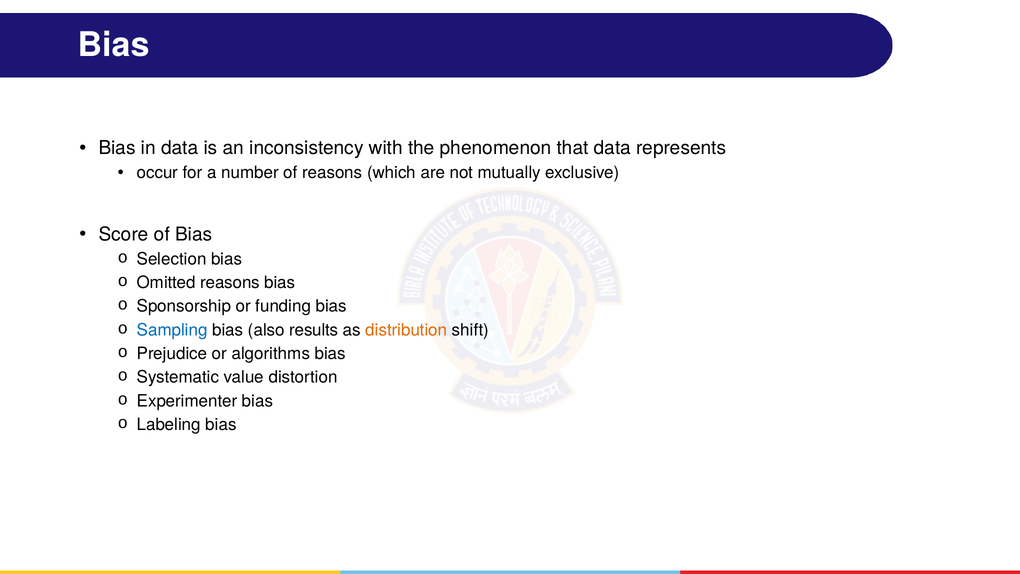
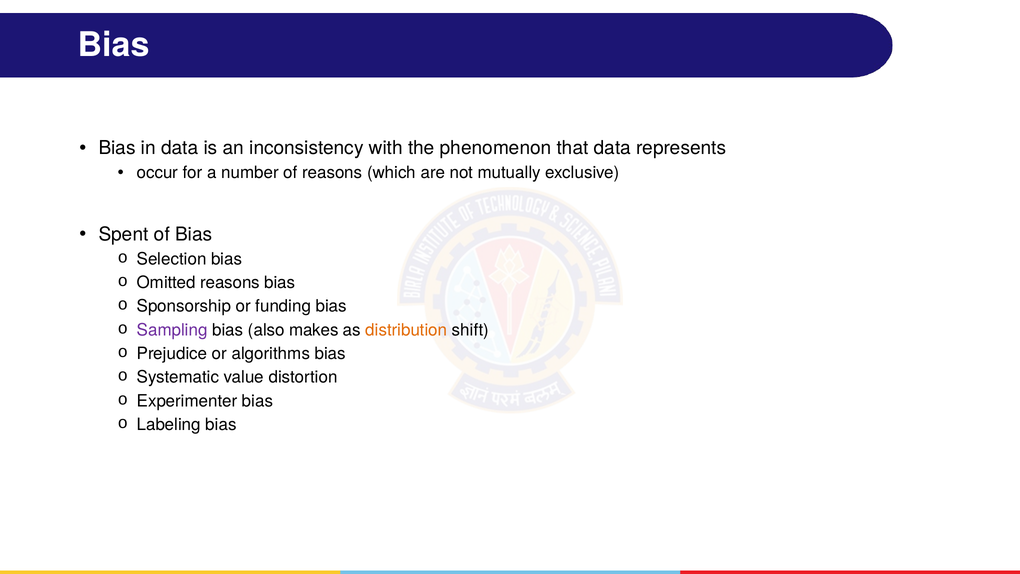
Score: Score -> Spent (124, 234)
Sampling colour: blue -> purple (172, 330)
results: results -> makes (314, 330)
